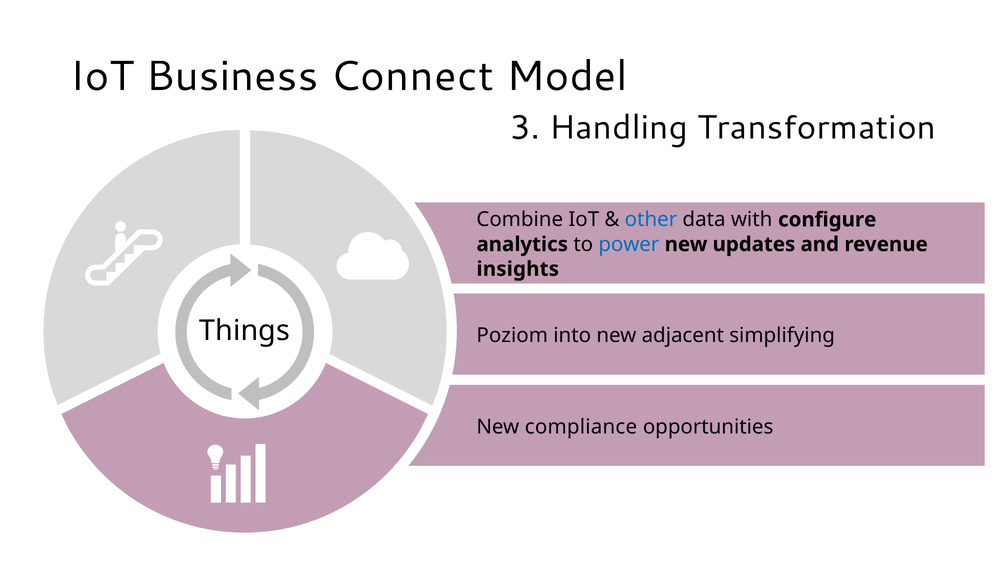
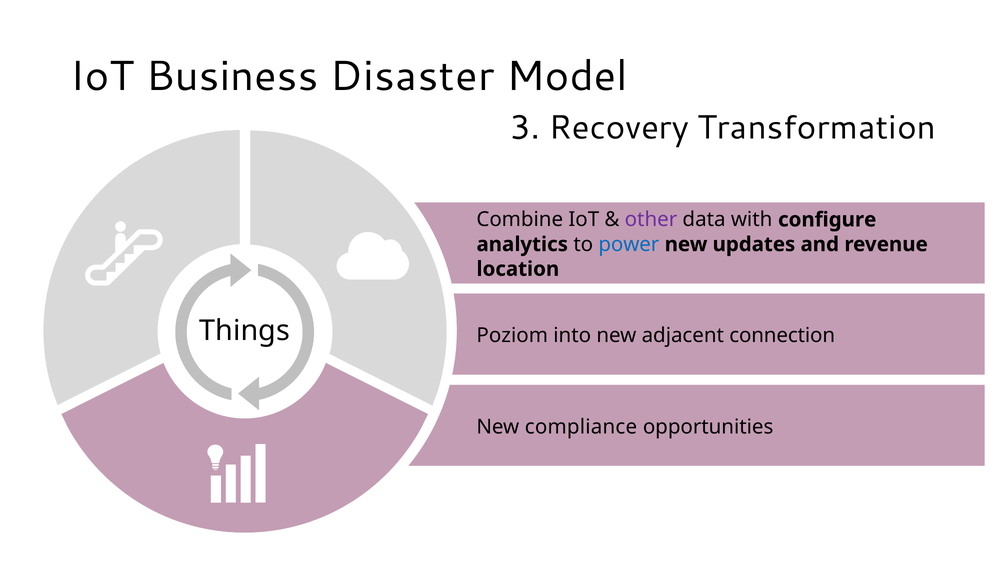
Connect: Connect -> Disaster (412, 76)
Handling: Handling -> Recovery (619, 127)
other colour: blue -> purple (651, 219)
insights: insights -> location (518, 269)
simplifying: simplifying -> connection (782, 335)
